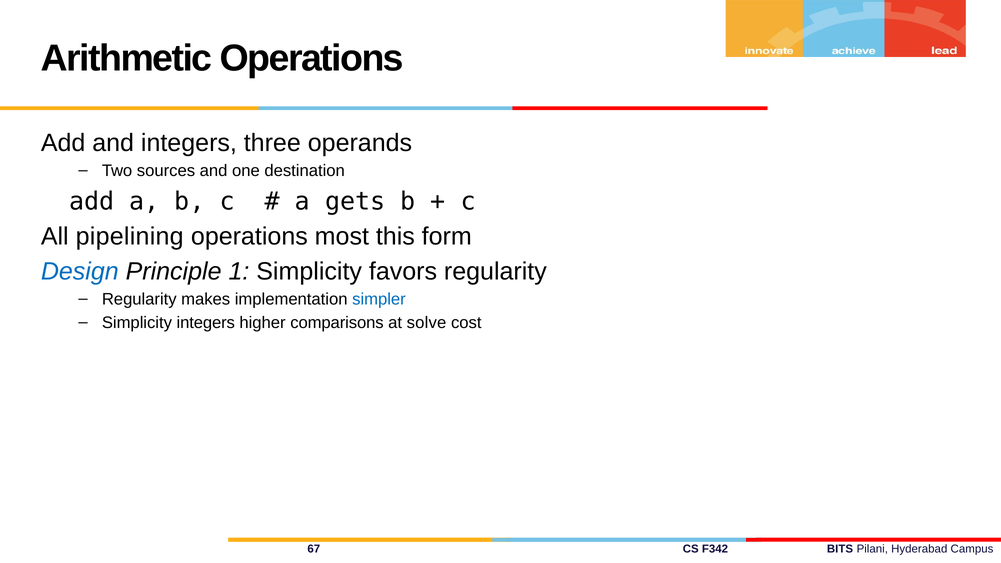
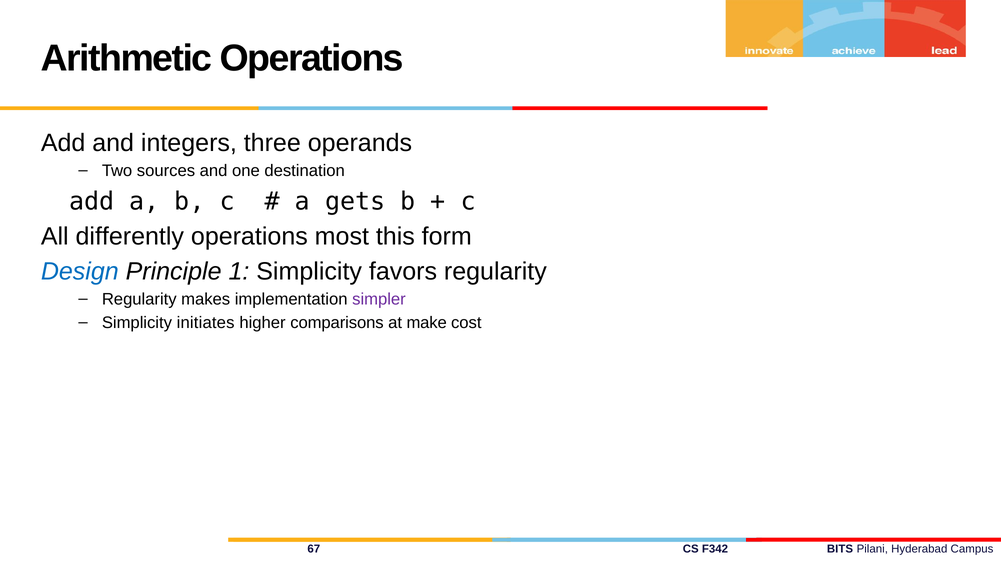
pipelining: pipelining -> differently (130, 237)
simpler colour: blue -> purple (379, 299)
Simplicity integers: integers -> initiates (206, 323)
solve: solve -> make (427, 323)
